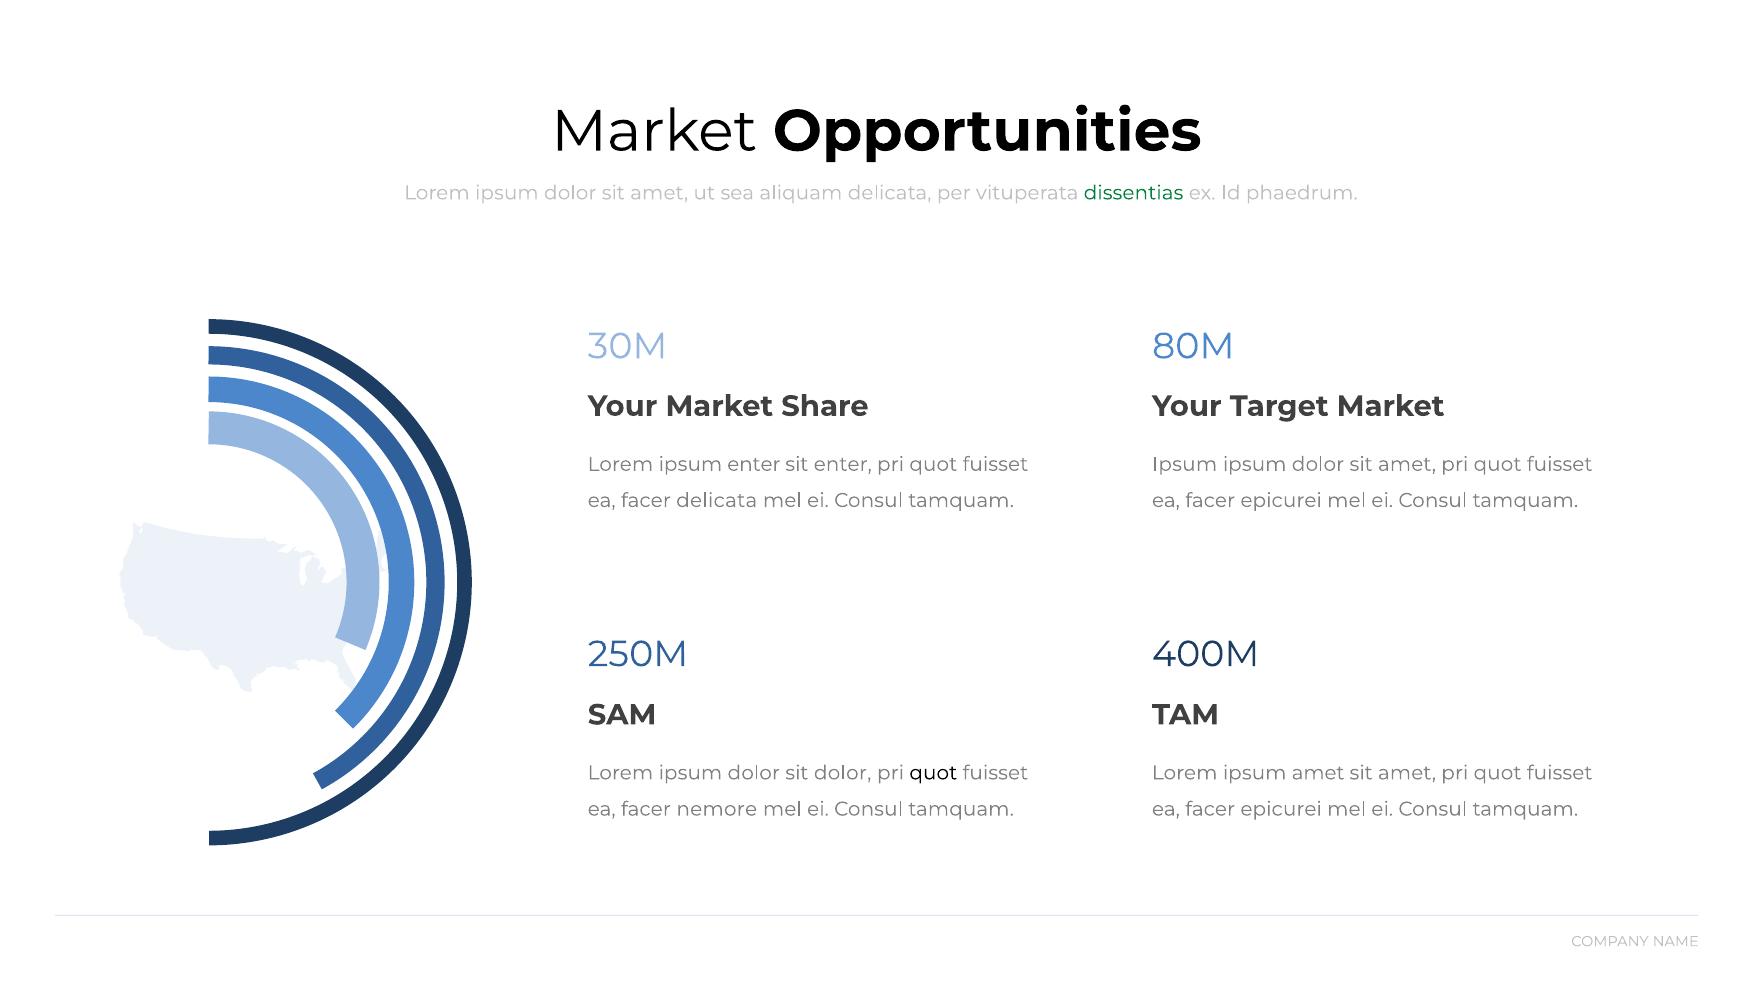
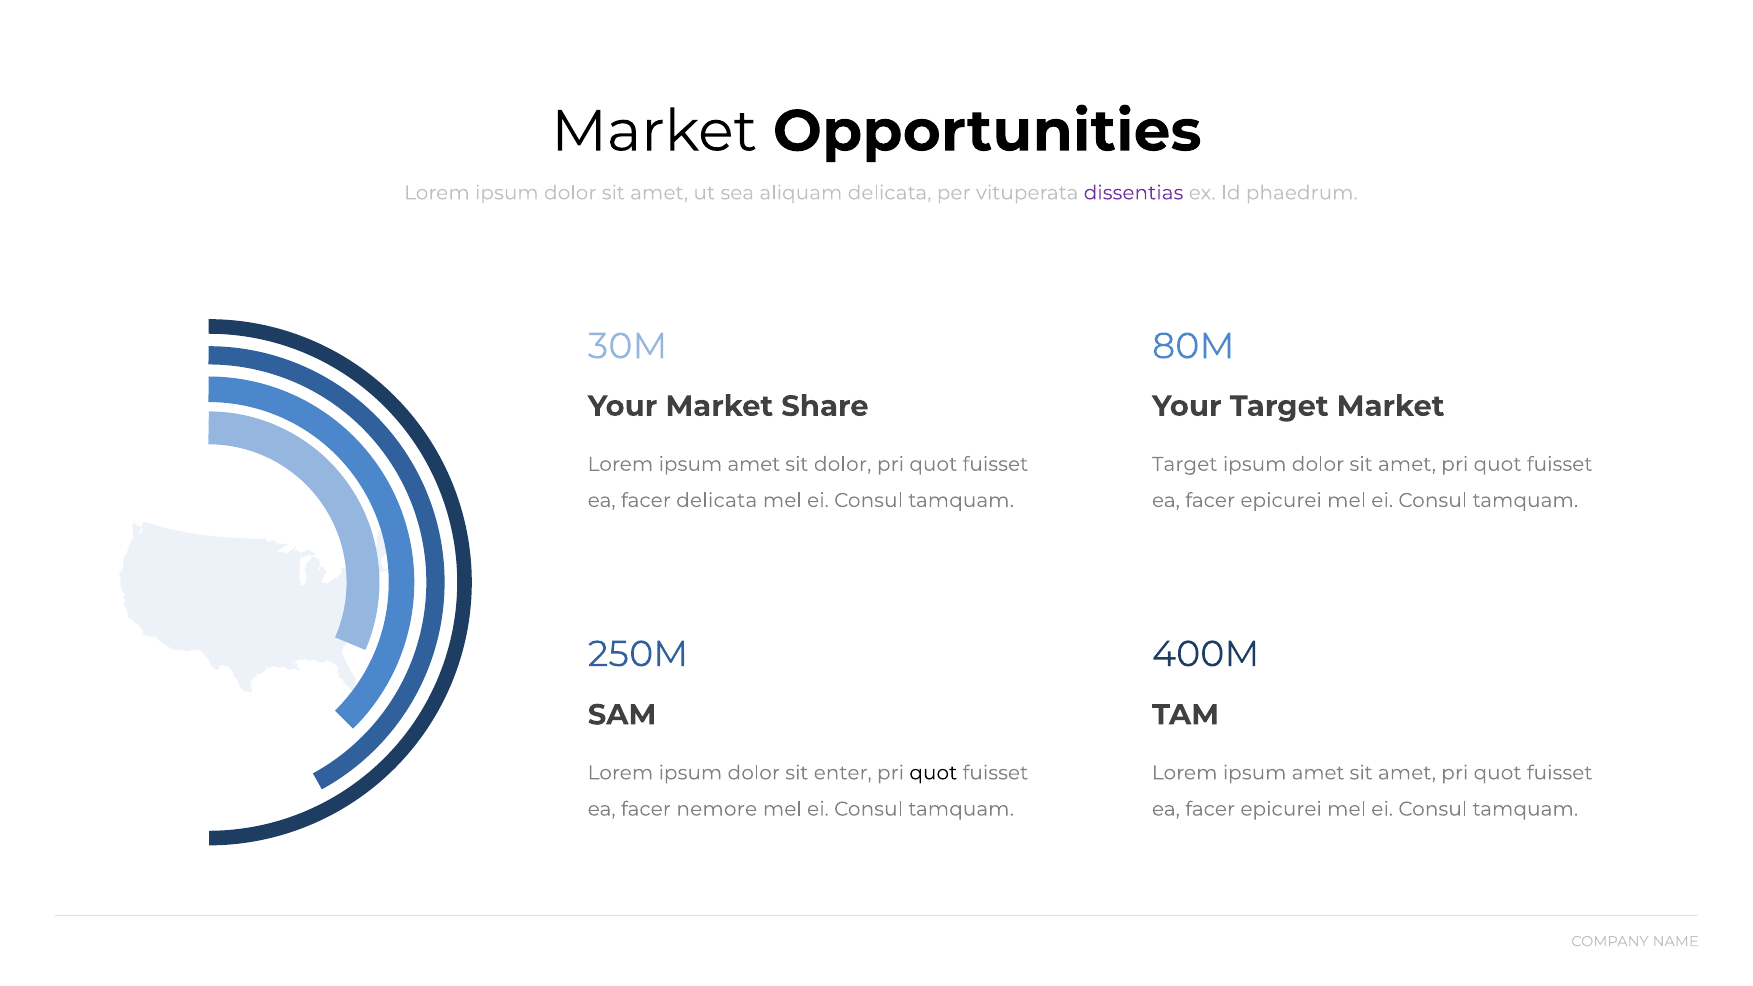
dissentias colour: green -> purple (1134, 193)
enter: enter -> amet (754, 464)
sit enter: enter -> dolor (843, 464)
Ipsum: Ipsum -> Target (1185, 464)
sit dolor: dolor -> enter (843, 773)
